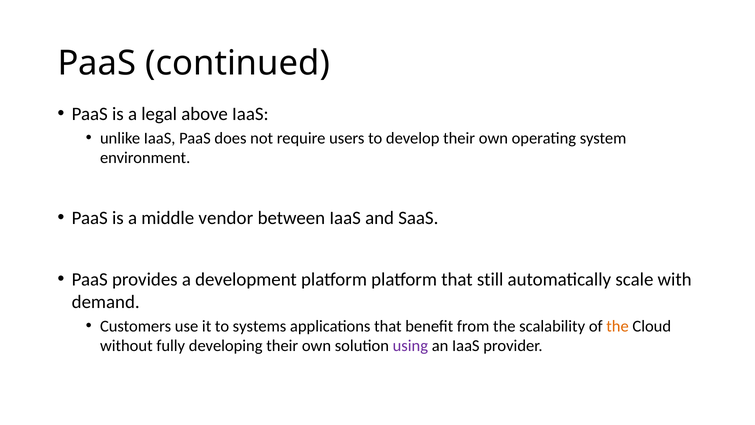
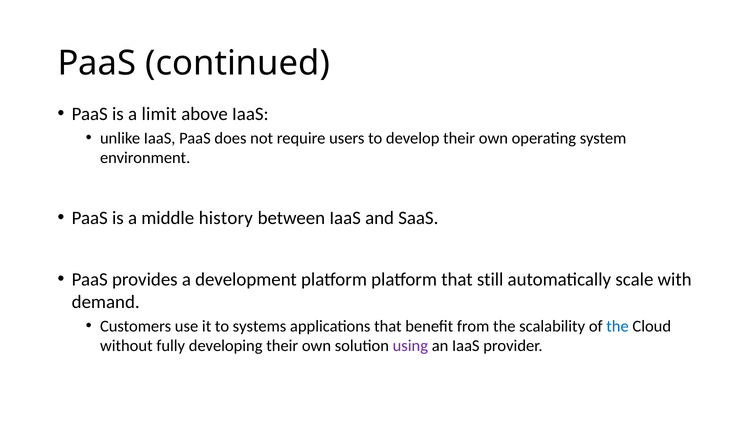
legal: legal -> limit (159, 114)
vendor: vendor -> history (226, 218)
the colour: orange -> blue (618, 326)
